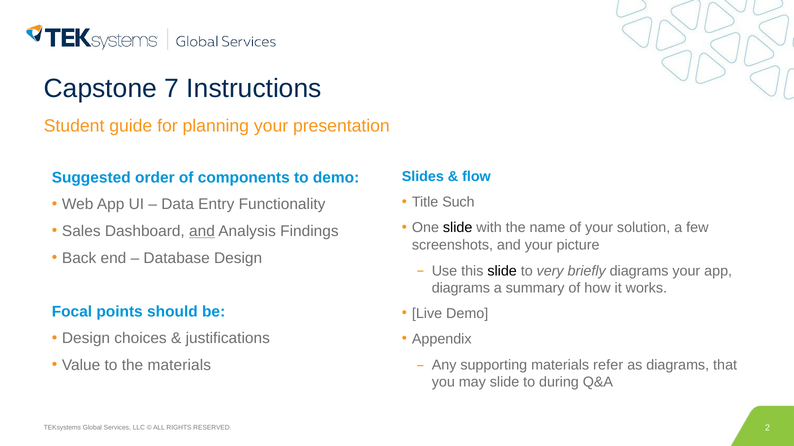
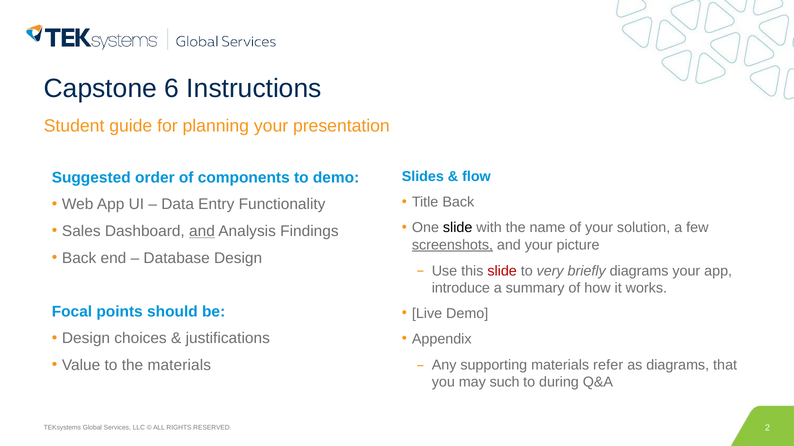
7: 7 -> 6 (172, 89)
Title Such: Such -> Back (458, 202)
screenshots underline: none -> present (452, 245)
slide colour: black -> red (502, 271)
diagrams: diagrams -> introduce (461, 288)
may slide: slide -> such (505, 383)
